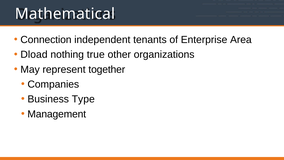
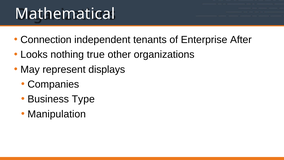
Area: Area -> After (241, 40)
Dload: Dload -> Looks (34, 55)
together: together -> displays (107, 69)
Management: Management -> Manipulation (57, 114)
